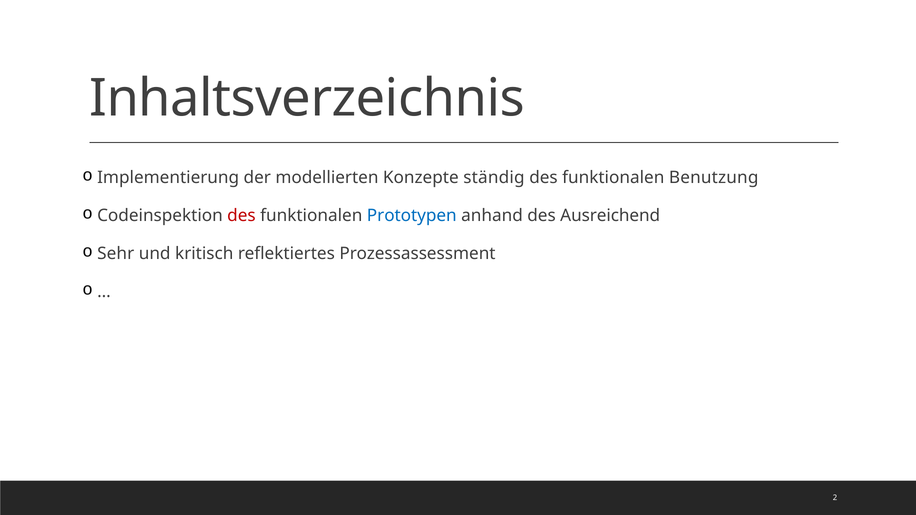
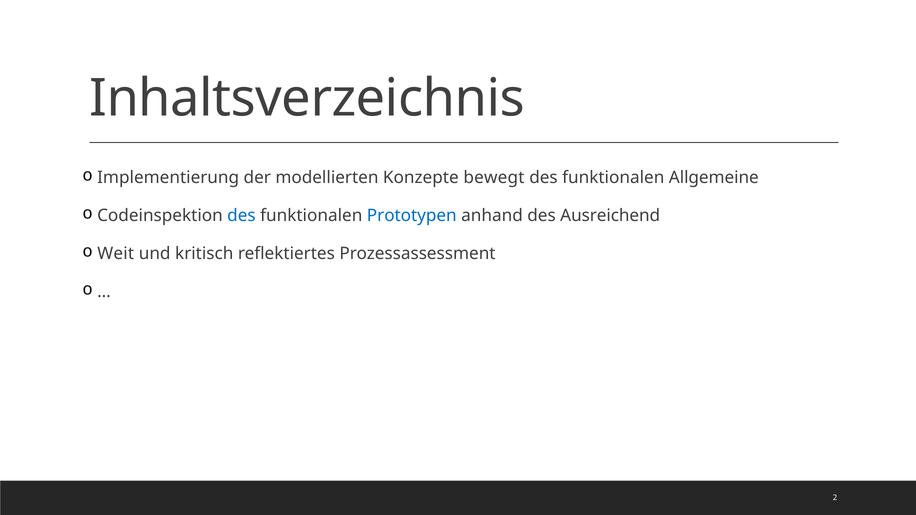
ständig: ständig -> bewegt (494, 177)
Benutzung: Benutzung -> Allgemeine (714, 177)
des colour: red -> blue (241, 216)
Sehr: Sehr -> Weit (116, 254)
